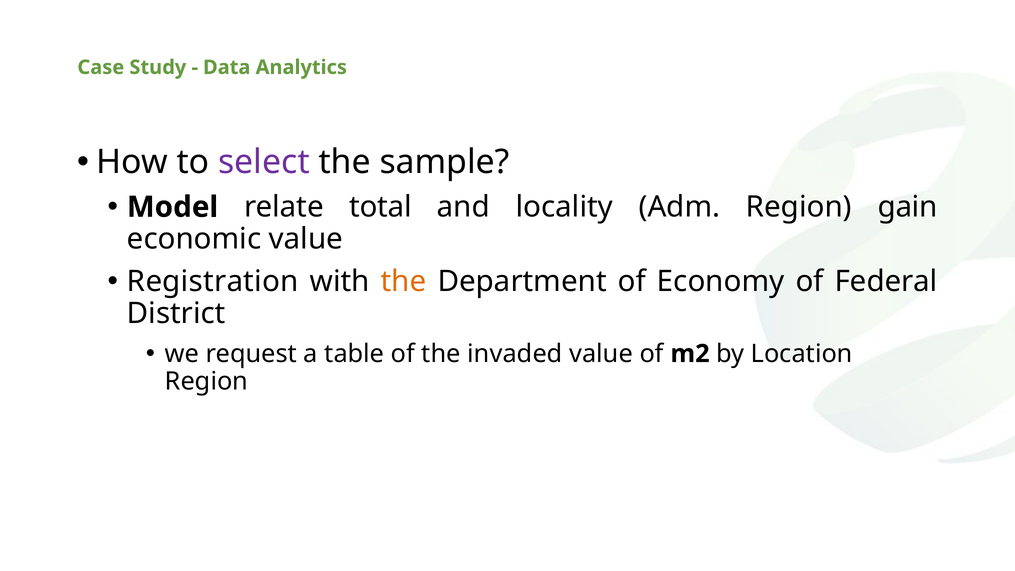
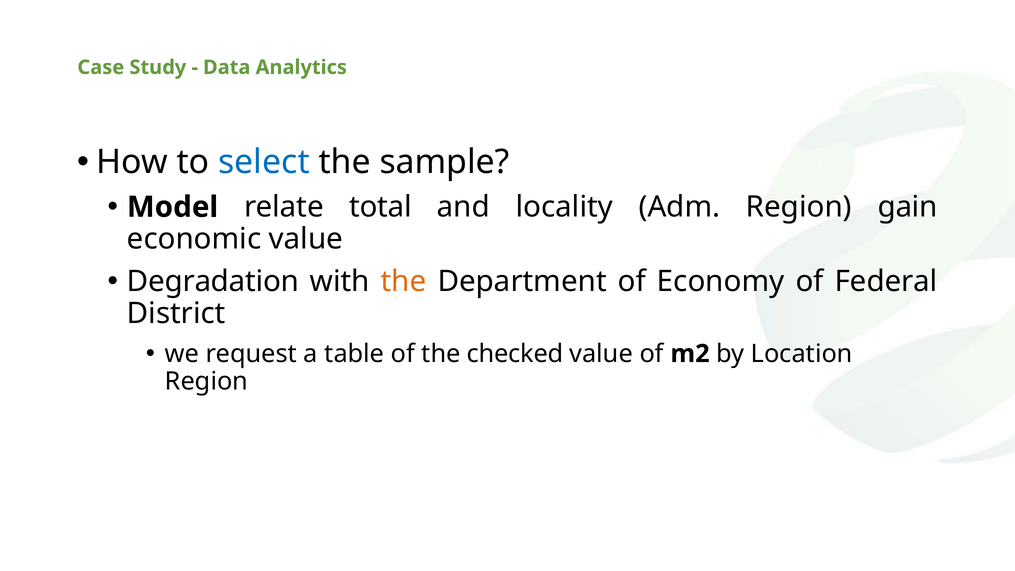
select colour: purple -> blue (264, 162)
Registration: Registration -> Degradation (213, 281)
invaded: invaded -> checked (515, 354)
